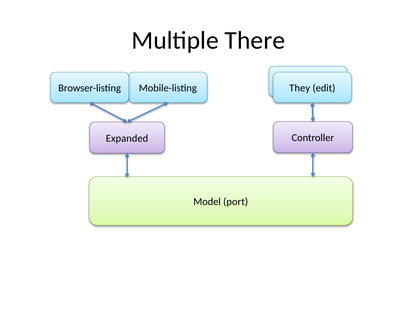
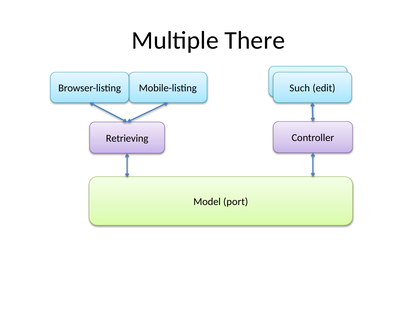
They: They -> Such (300, 88)
Expanded: Expanded -> Retrieving (127, 138)
